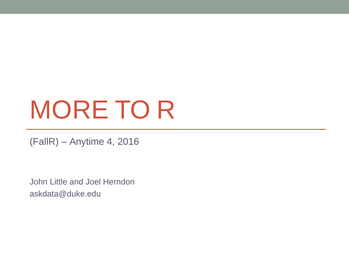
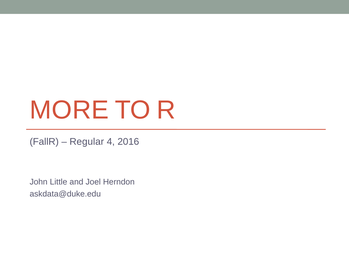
Anytime: Anytime -> Regular (87, 142)
